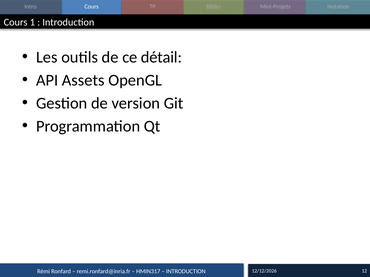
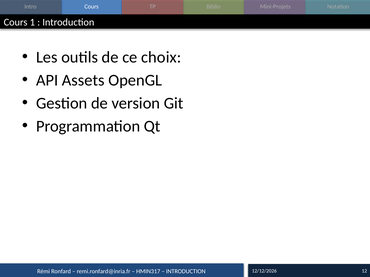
détail: détail -> choix (161, 57)
